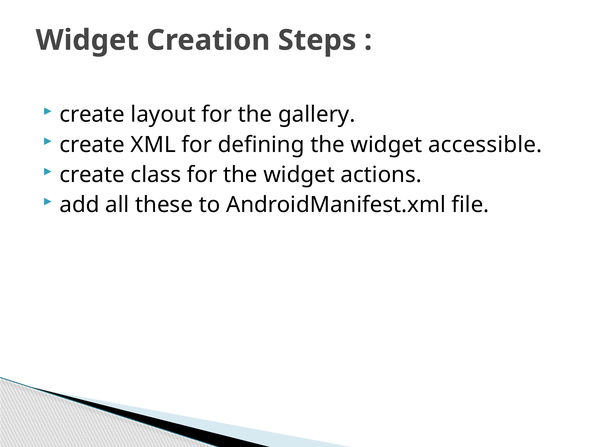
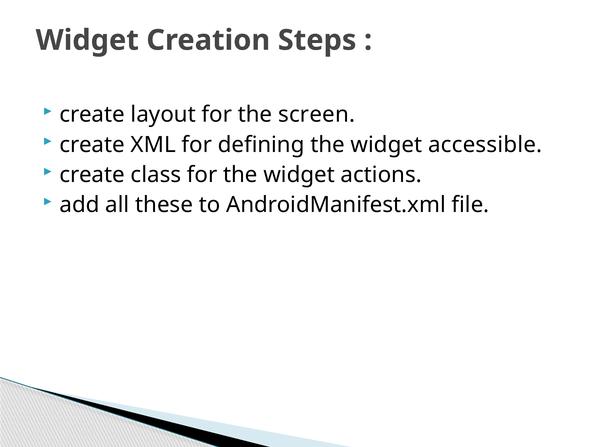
gallery: gallery -> screen (317, 114)
